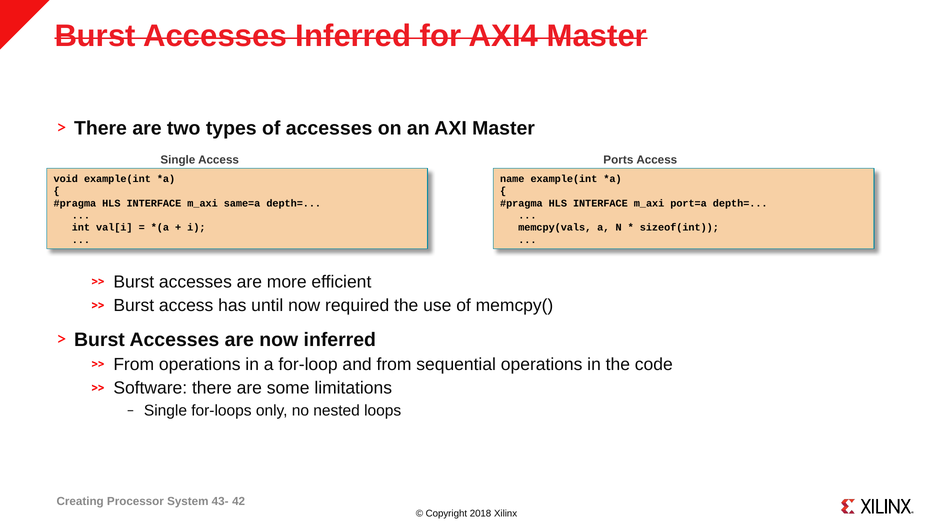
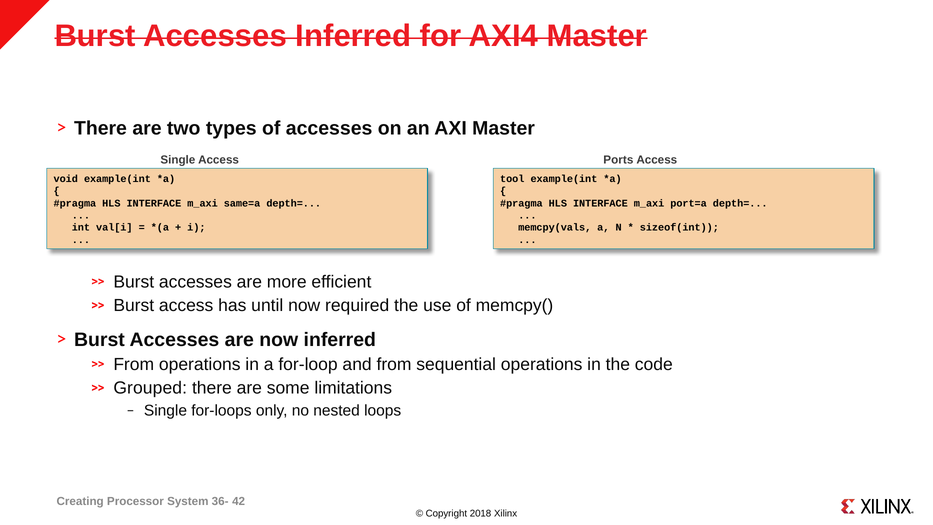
name: name -> tool (512, 179)
Software: Software -> Grouped (150, 388)
43-: 43- -> 36- (220, 501)
